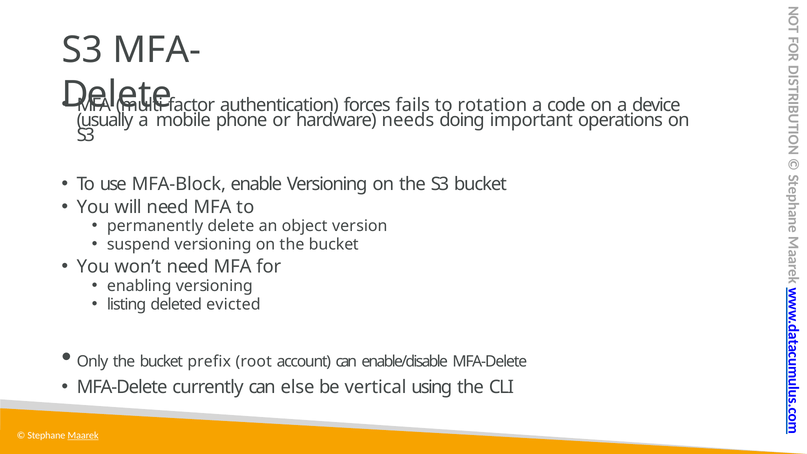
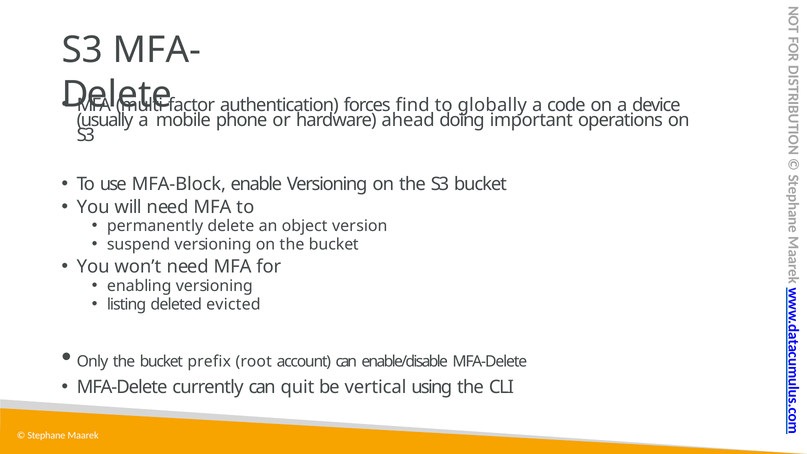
fails: fails -> find (413, 105)
rotation: rotation -> globally (492, 105)
needs: needs -> ahead (408, 120)
else: else -> quit (297, 387)
Maarek underline: present -> none (83, 435)
